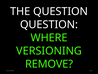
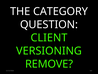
THE QUESTION: QUESTION -> CATEGORY (60, 11)
WHERE: WHERE -> CLIENT (49, 37)
